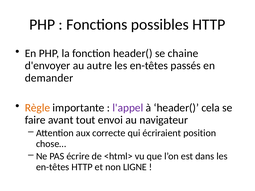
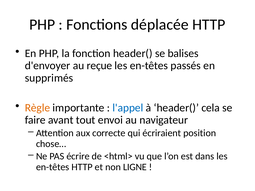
possibles: possibles -> déplacée (160, 25)
chaine: chaine -> balises (183, 53)
autre: autre -> reçue (99, 66)
demander: demander -> supprimés (49, 78)
l'appel colour: purple -> blue (128, 108)
